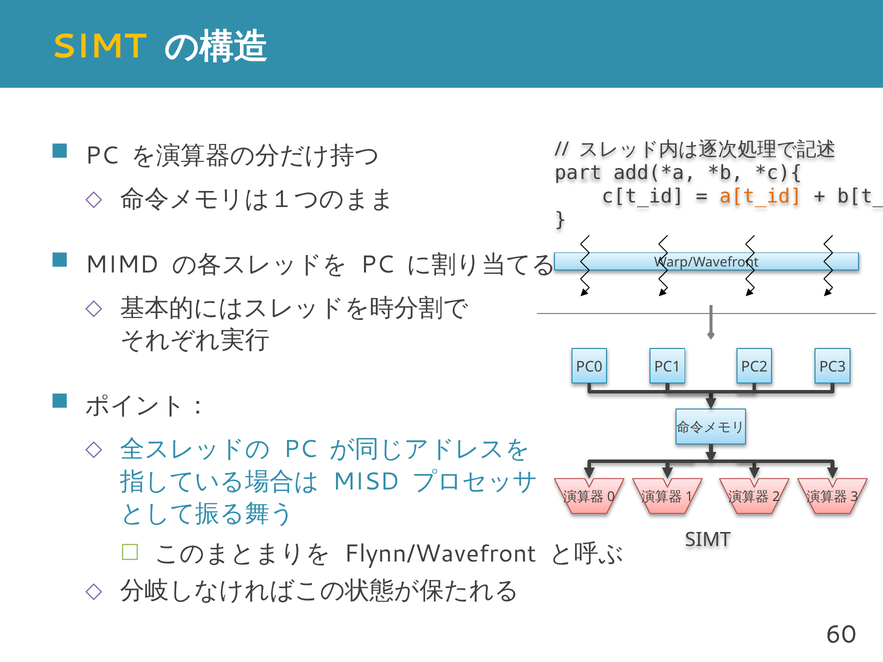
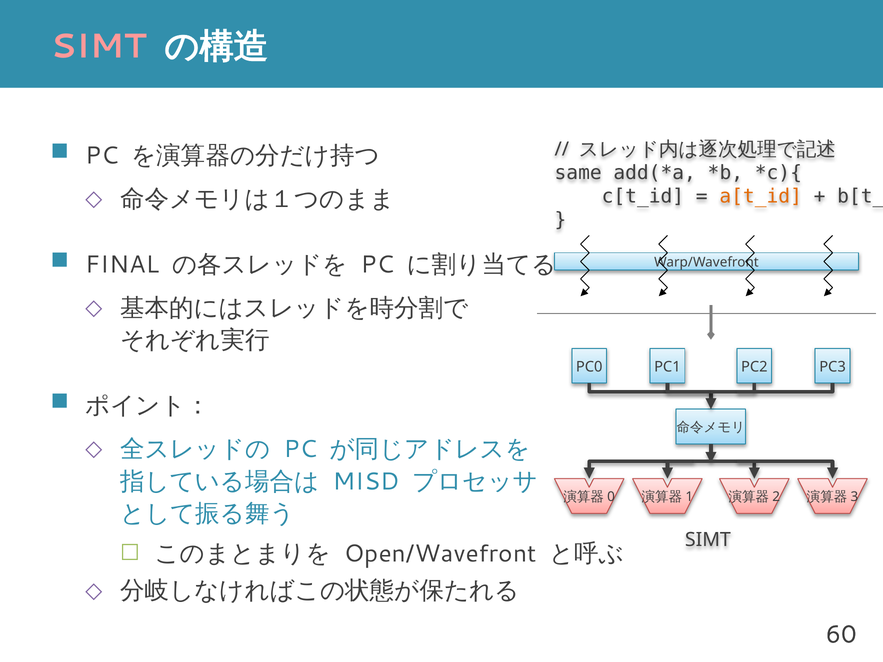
SIMT colour: yellow -> pink (99, 46)
part: part -> same (578, 173)
MIMD: MIMD -> FINAL (122, 265)
Flynn/Wavefront: Flynn/Wavefront -> Open/Wavefront (440, 554)
